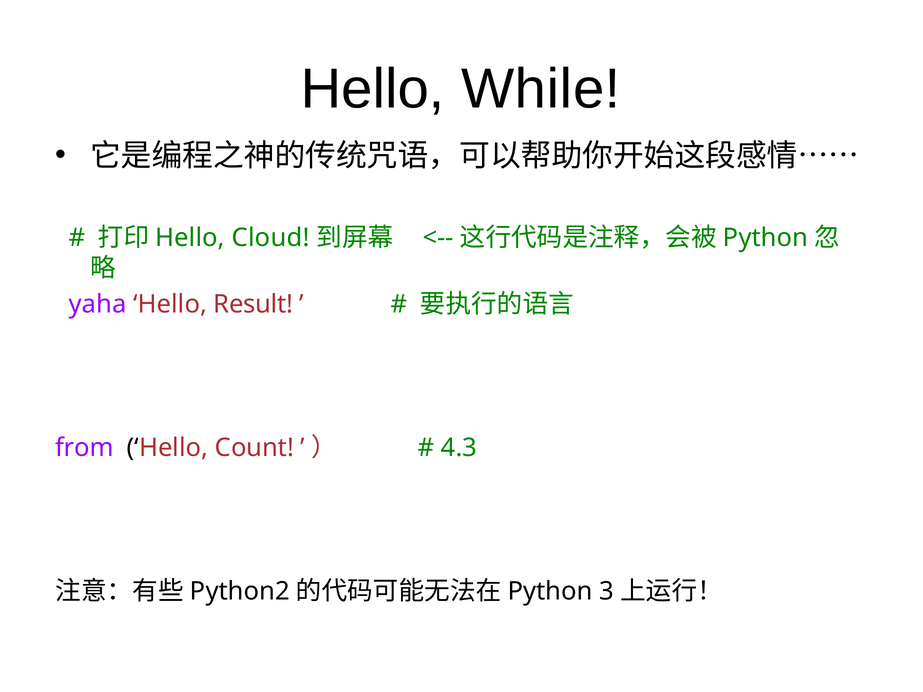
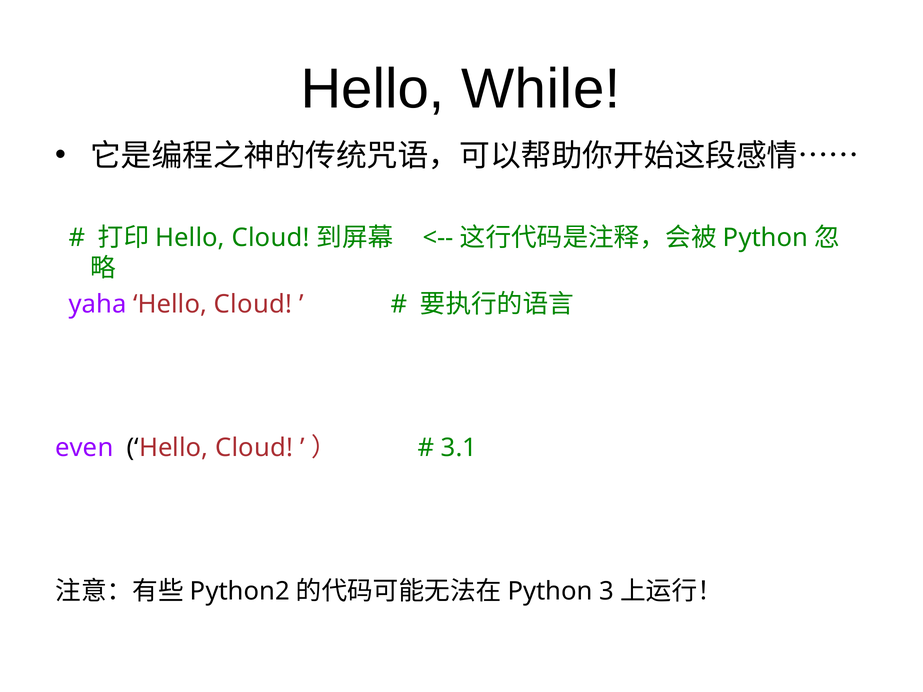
Result: Result -> Cloud (253, 304)
from: from -> even (84, 448)
Count: Count -> Cloud (254, 448)
4.3: 4.3 -> 3.1 (459, 448)
